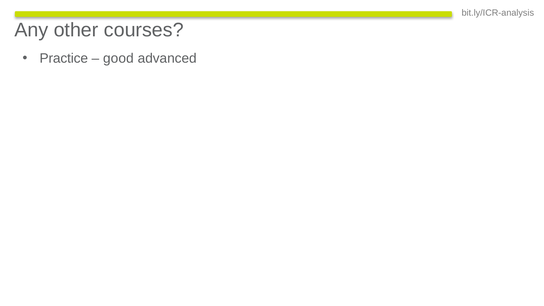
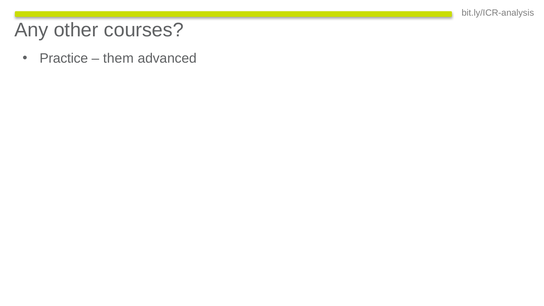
good: good -> them (118, 58)
